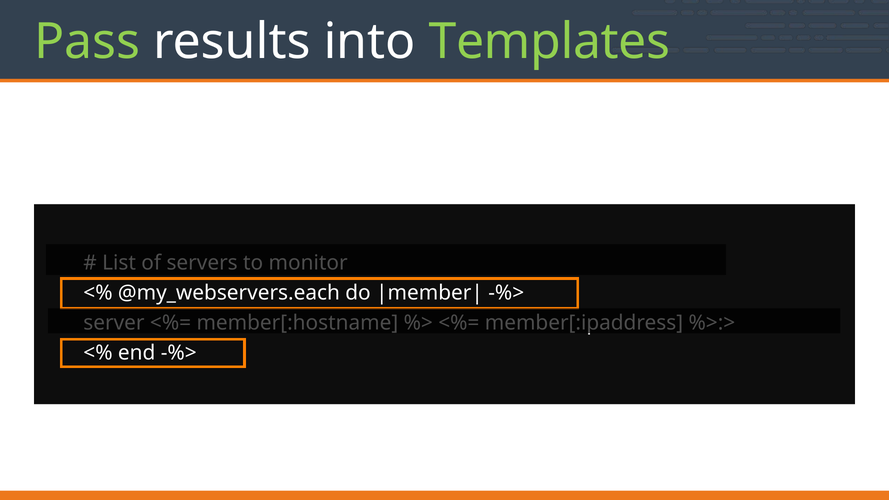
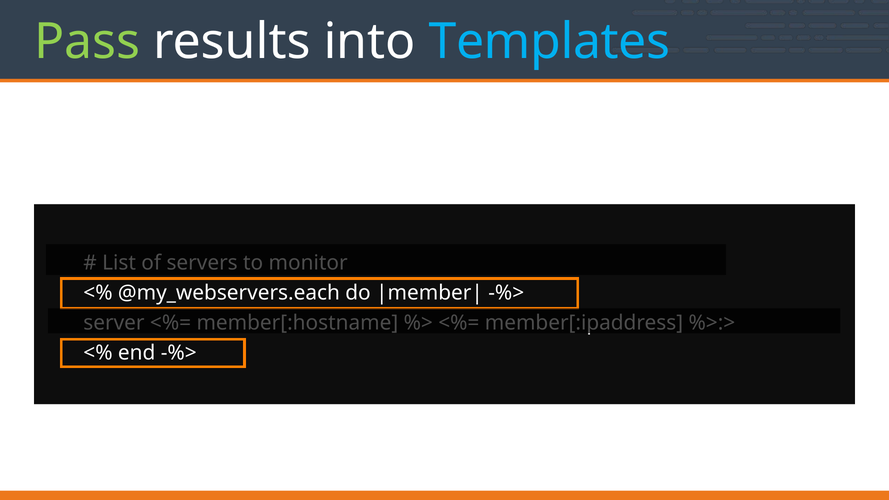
Templates colour: light green -> light blue (549, 42)
